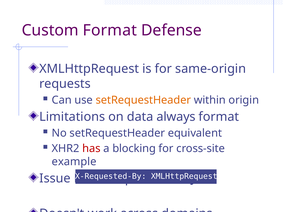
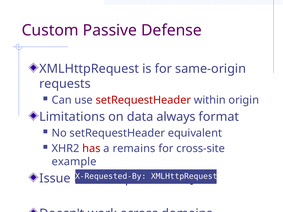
Custom Format: Format -> Passive (110, 30)
setRequestHeader colour: orange -> red (143, 100)
blocking: blocking -> remains (134, 149)
